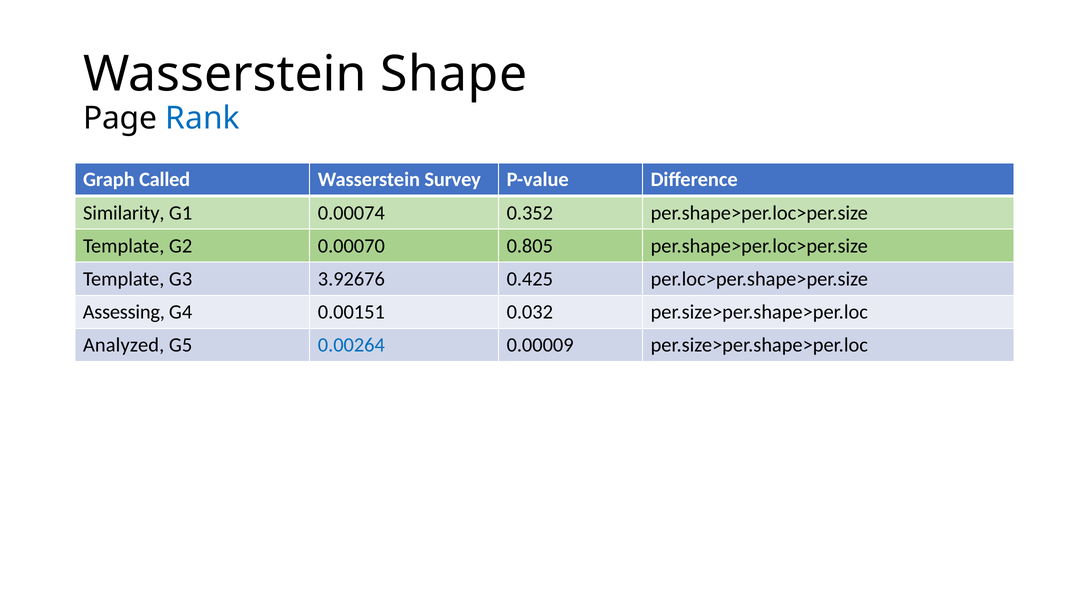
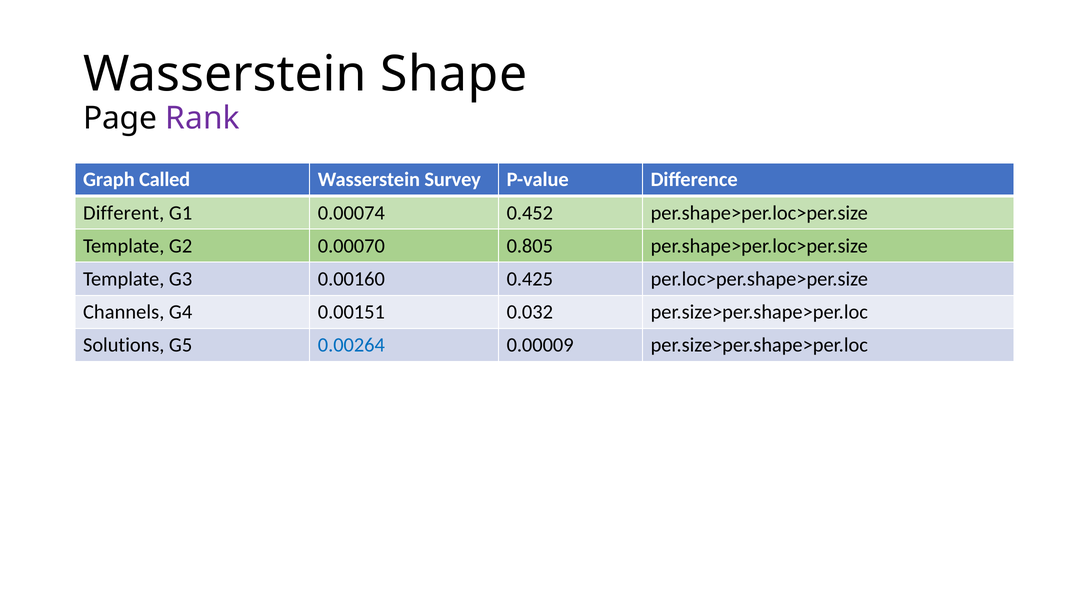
Rank colour: blue -> purple (203, 119)
Similarity: Similarity -> Different (124, 213)
0.352: 0.352 -> 0.452 (530, 213)
3.92676: 3.92676 -> 0.00160 (351, 279)
Assessing: Assessing -> Channels (124, 312)
Analyzed: Analyzed -> Solutions (124, 345)
